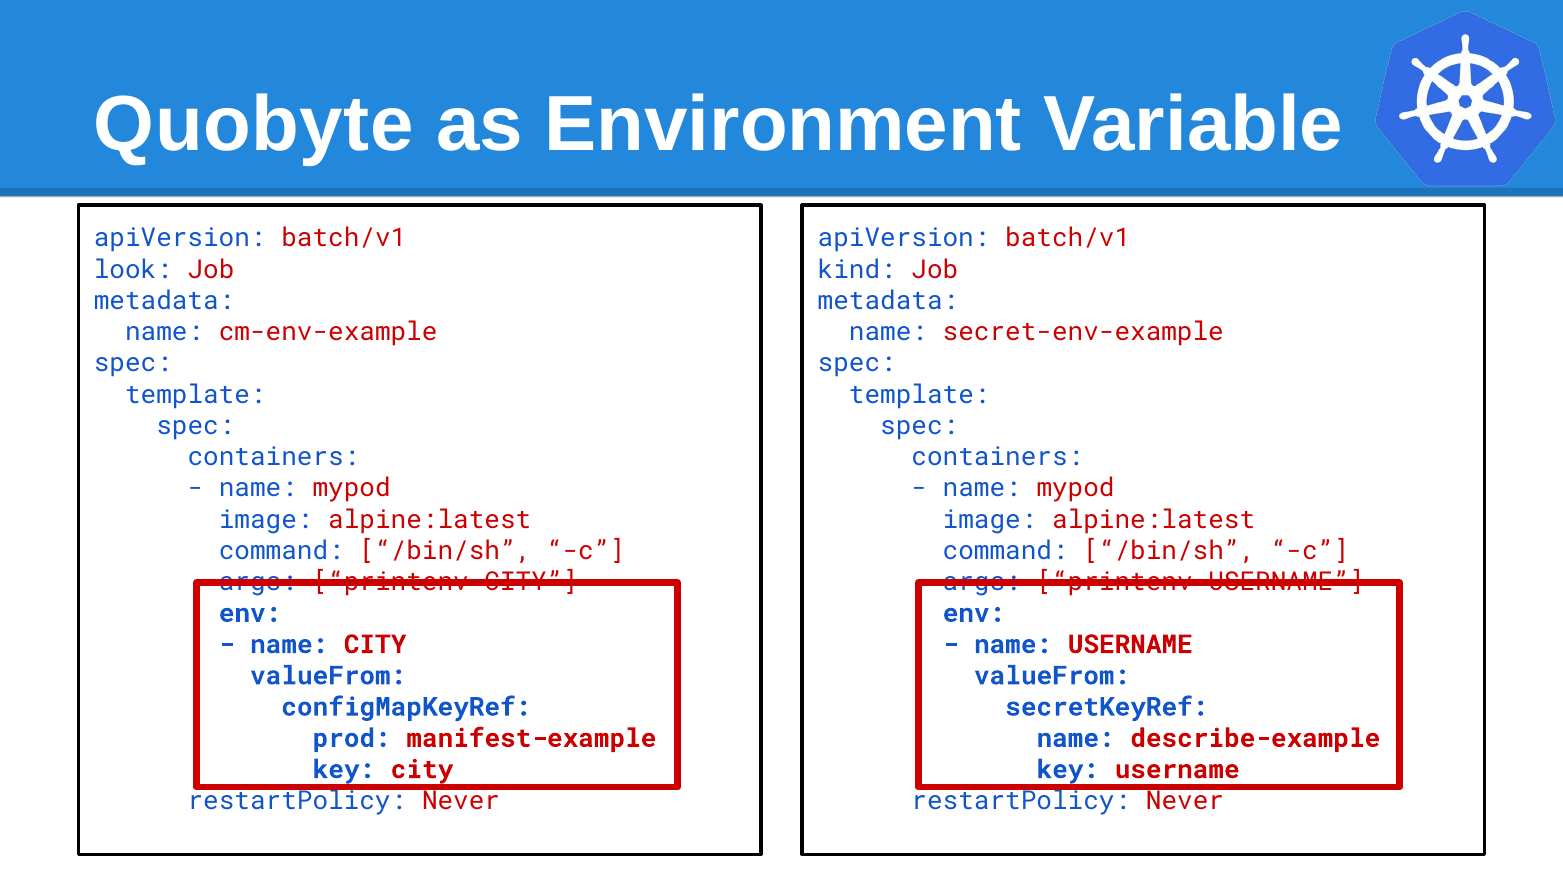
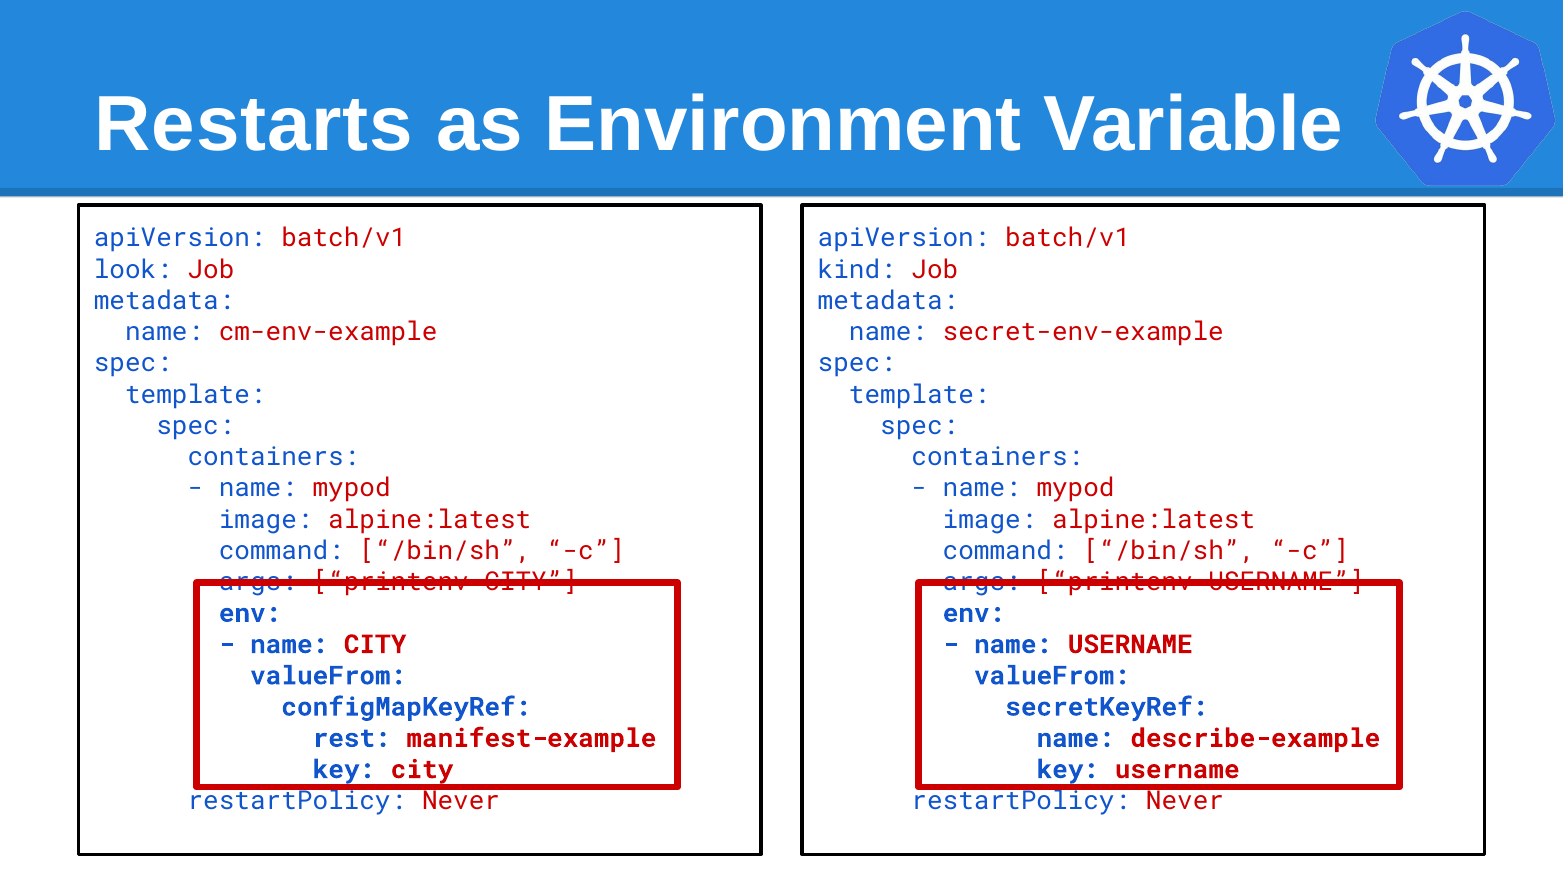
Quobyte: Quobyte -> Restarts (254, 125)
prod: prod -> rest (352, 738)
